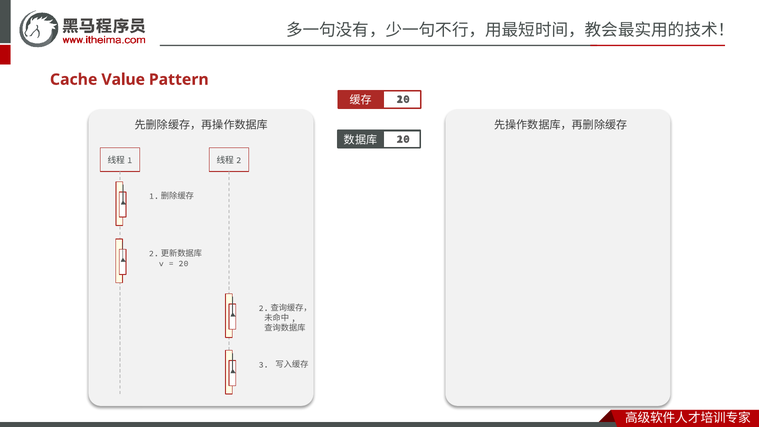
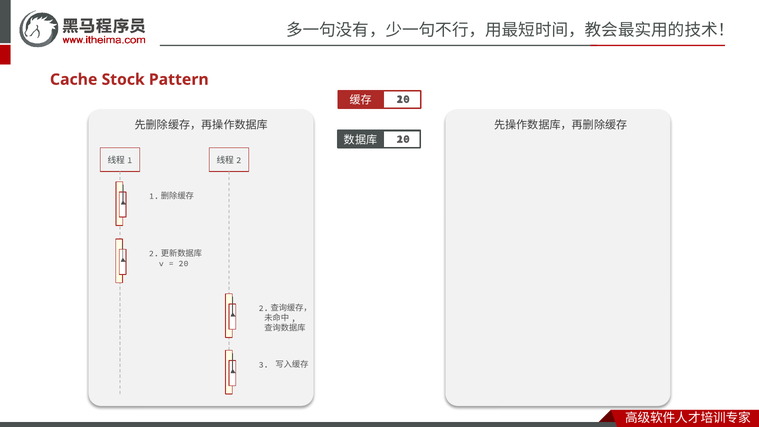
Value: Value -> Stock (123, 80)
